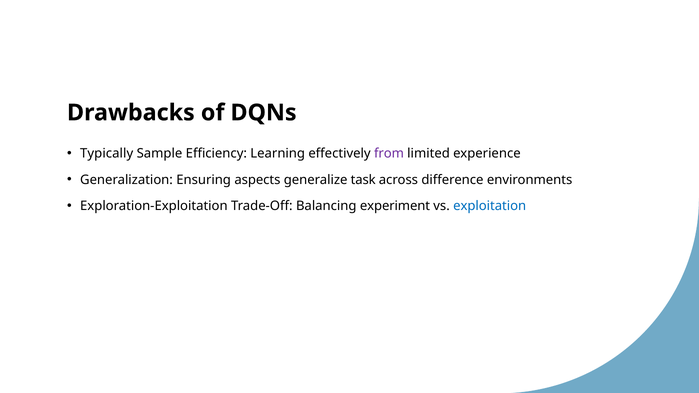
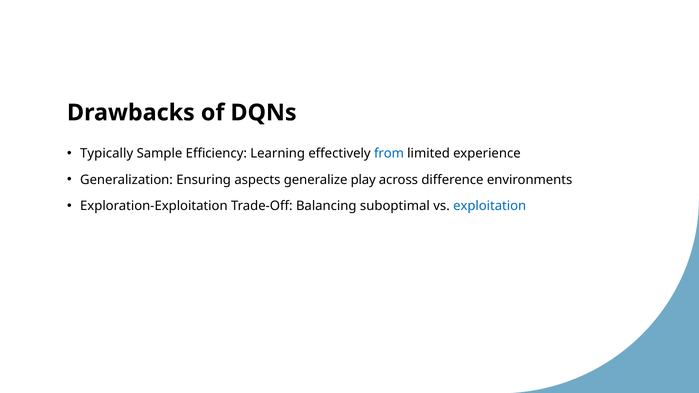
from colour: purple -> blue (389, 154)
task: task -> play (363, 180)
experiment: experiment -> suboptimal (395, 206)
